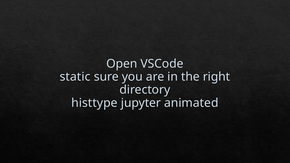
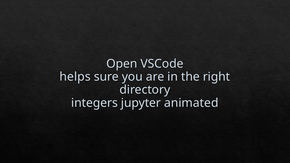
static: static -> helps (75, 77)
histtype: histtype -> integers (95, 103)
